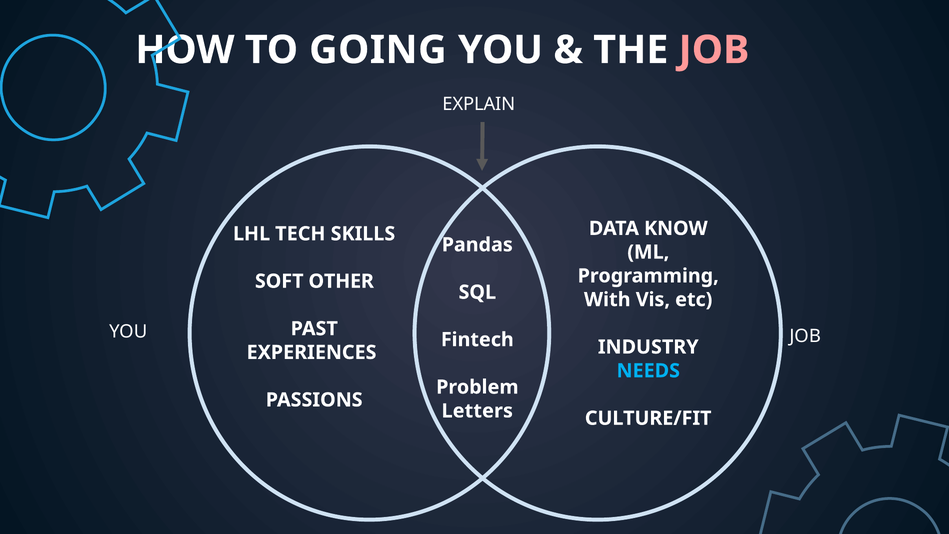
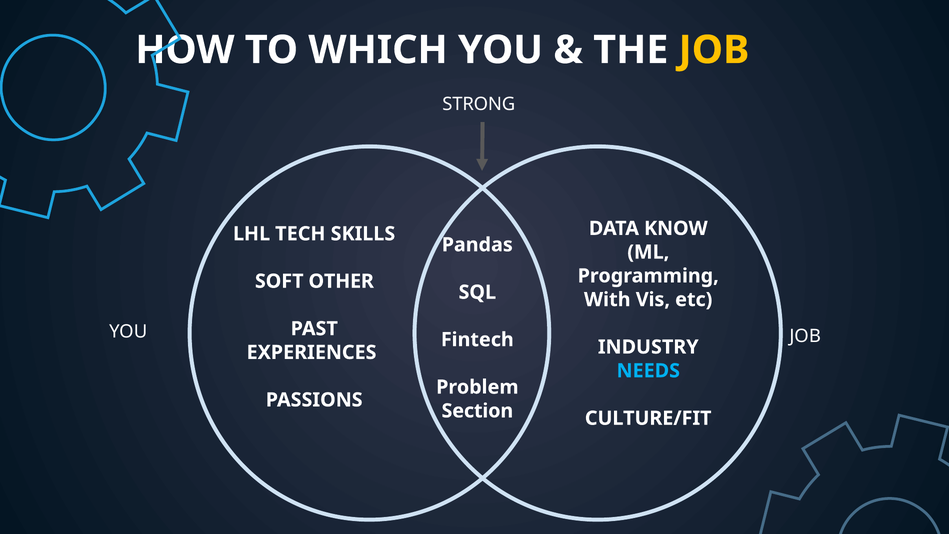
GOING: GOING -> WHICH (378, 50)
JOB colour: pink -> yellow (714, 50)
EXPLAIN: EXPLAIN -> STRONG (479, 104)
Letters: Letters -> Section (477, 411)
